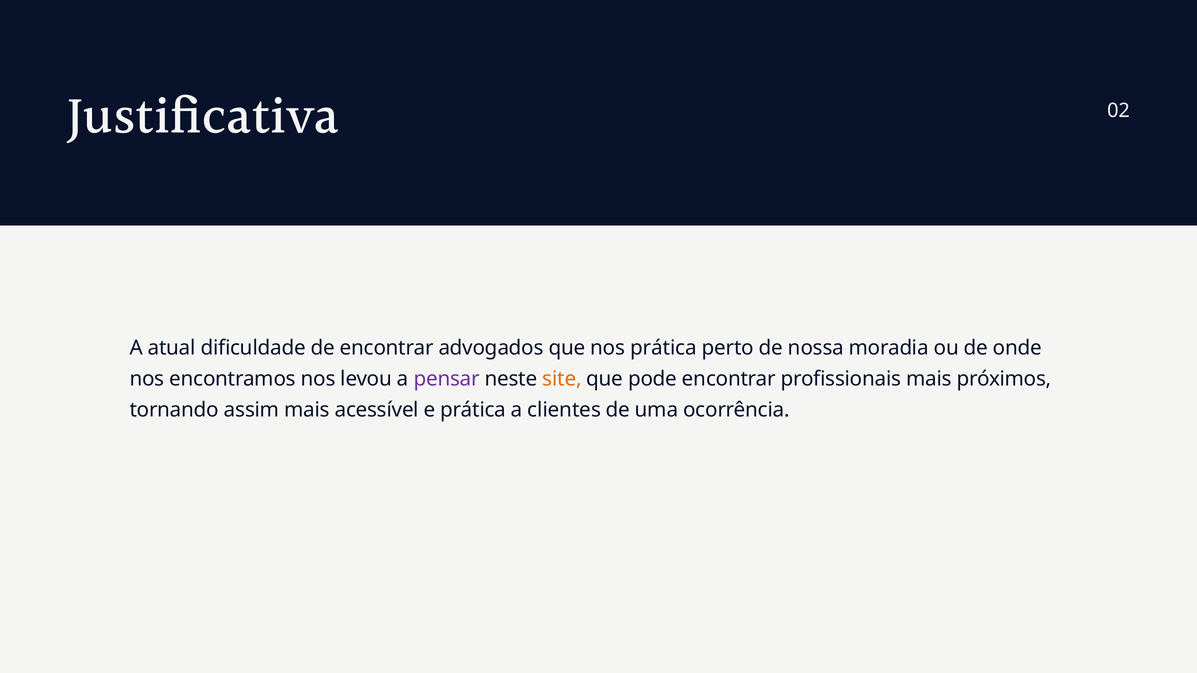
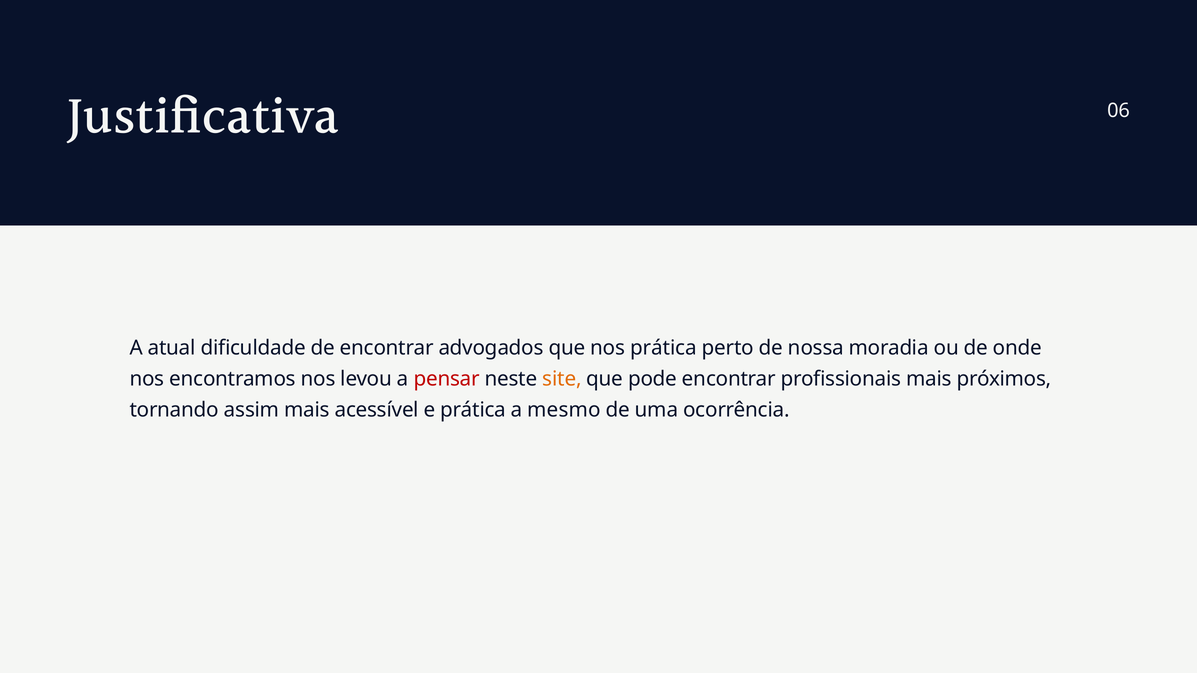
02: 02 -> 06 (1119, 111)
pensar colour: purple -> red (447, 379)
clientes: clientes -> mesmo (564, 410)
